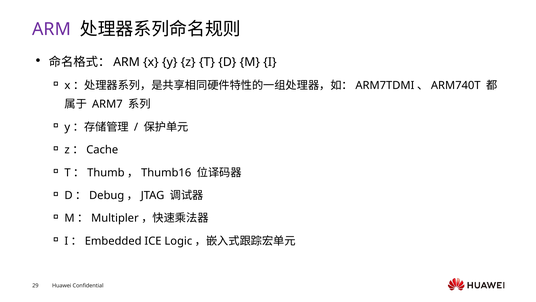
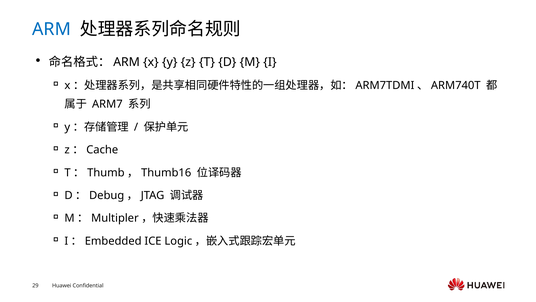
ARM colour: purple -> blue (52, 29)
